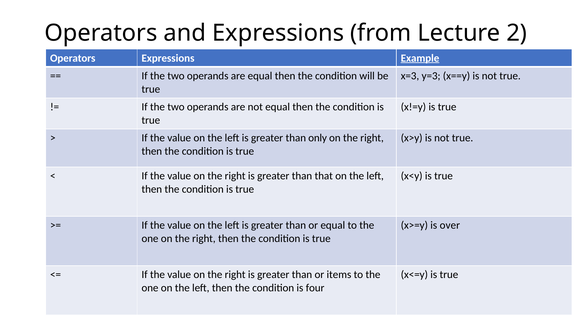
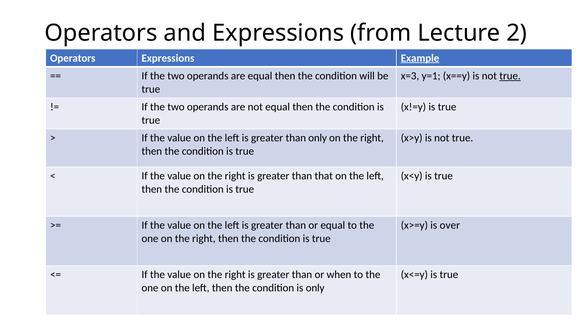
y=3: y=3 -> y=1 (431, 76)
true underline: none -> present (510, 76)
items: items -> when (339, 275)
is four: four -> only (315, 288)
